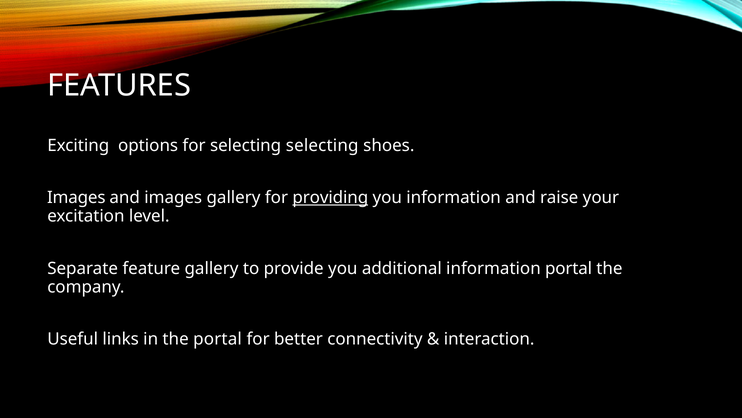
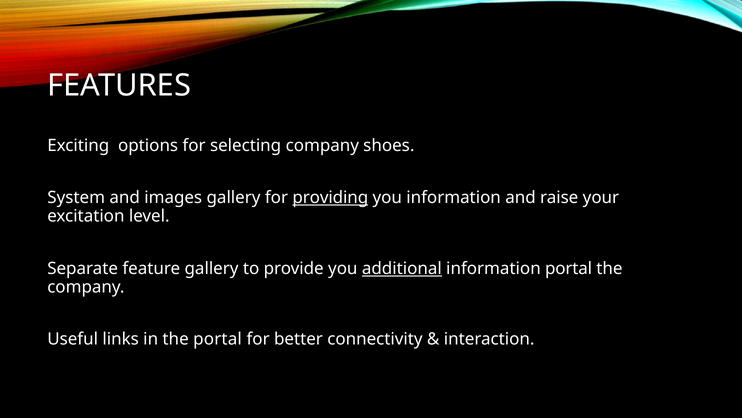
selecting selecting: selecting -> company (322, 145)
Images: Images -> System (76, 198)
additional underline: none -> present (402, 268)
